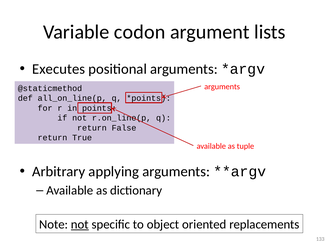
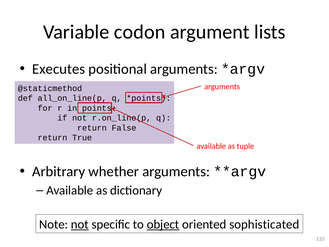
applying: applying -> whether (114, 171)
object underline: none -> present (163, 224)
replacements: replacements -> sophisticated (264, 224)
